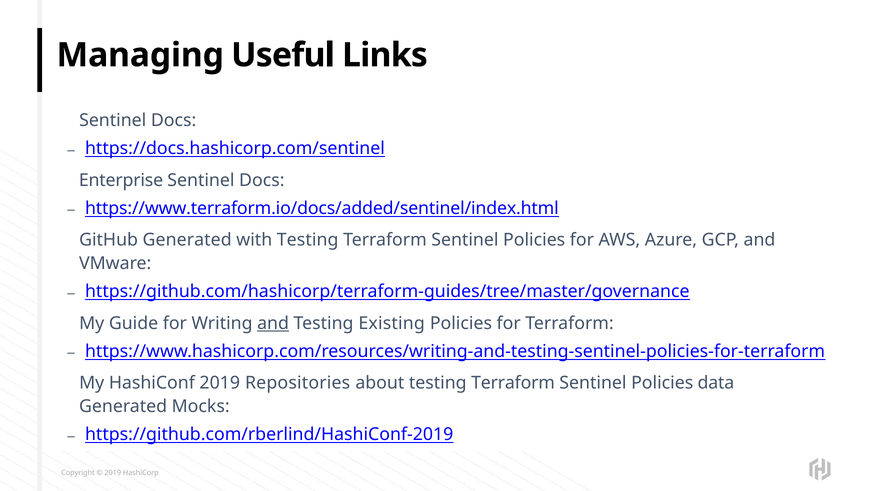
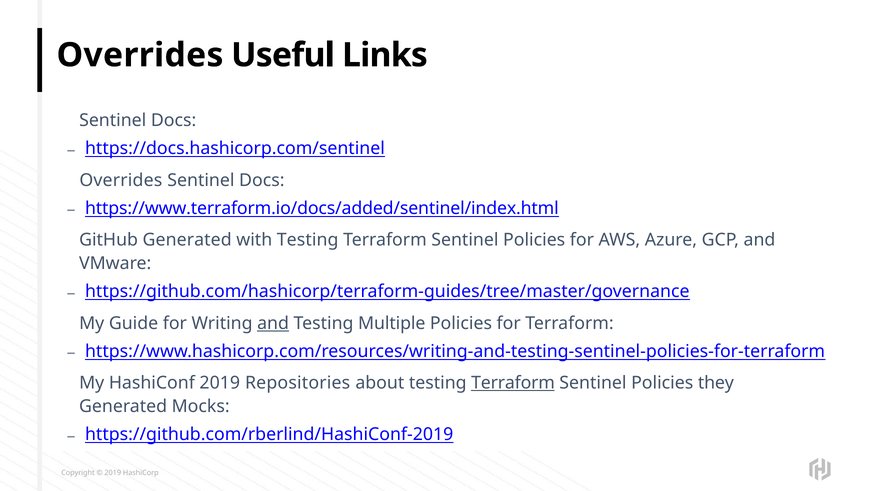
Managing: Managing -> Overrides (140, 55)
Enterprise: Enterprise -> Overrides (121, 180)
Existing: Existing -> Multiple (392, 323)
Terraform underline: none -> present (513, 383)
data: data -> they (716, 383)
